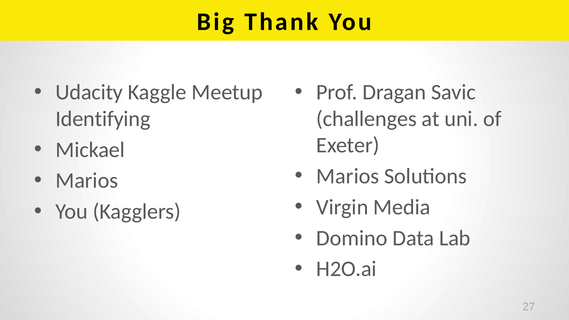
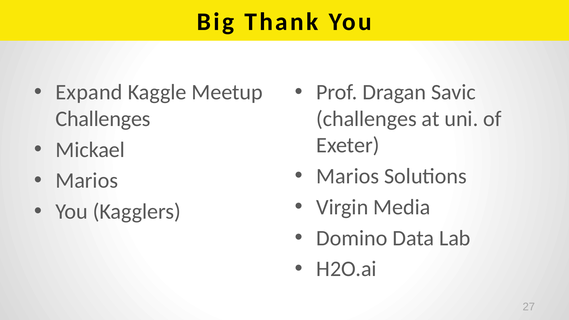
Udacity: Udacity -> Expand (89, 92)
Identifying: Identifying -> Challenges (103, 119)
